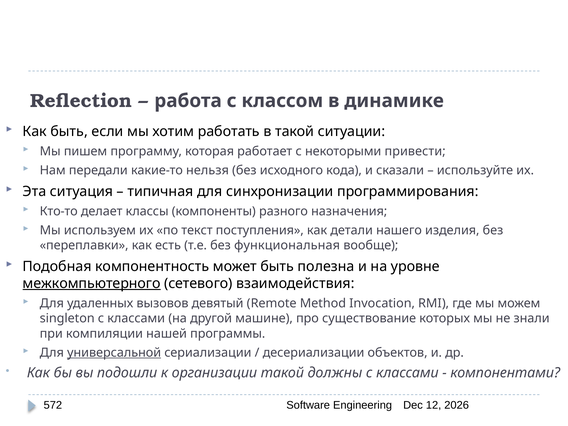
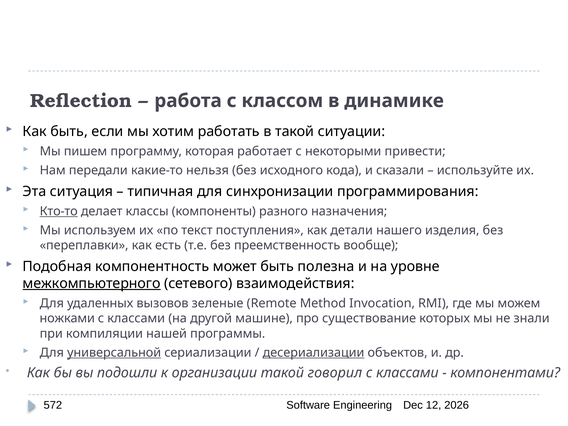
Кто-то underline: none -> present (59, 211)
функциональная: функциональная -> преемственность (287, 245)
девятый: девятый -> зеленые (218, 303)
singleton: singleton -> ножками (67, 318)
десериализации underline: none -> present (314, 353)
должны: должны -> говорил (335, 373)
